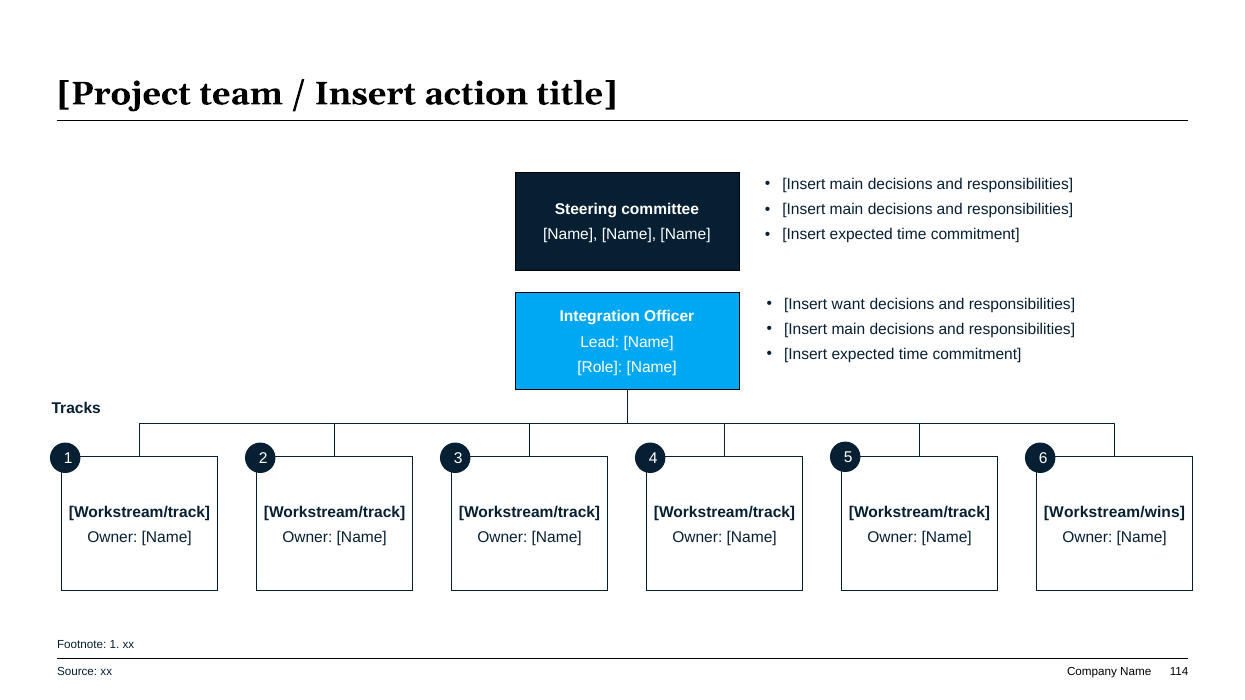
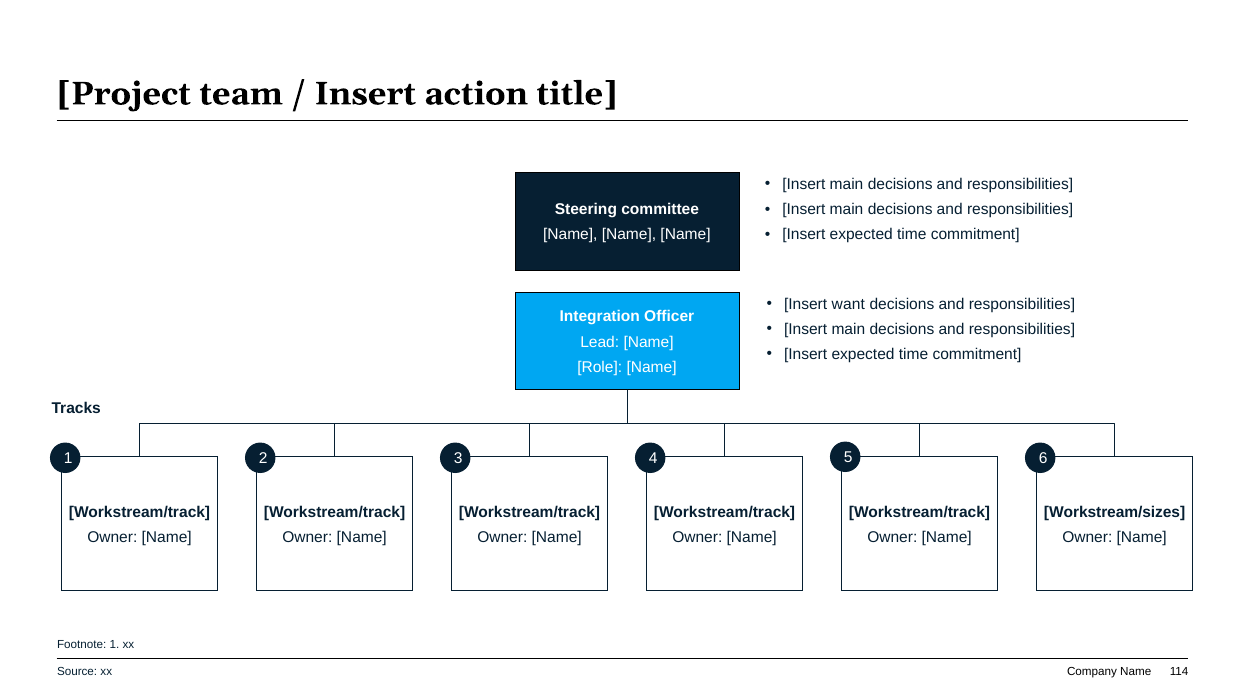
Workstream/wins: Workstream/wins -> Workstream/sizes (1115, 512)
